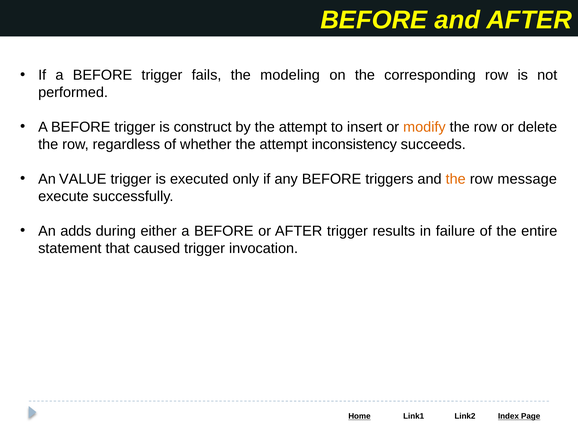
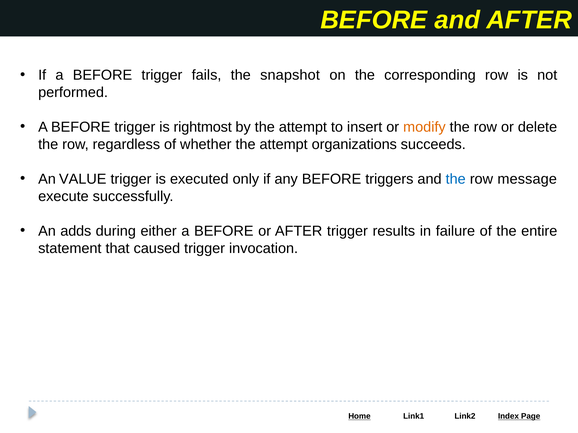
modeling: modeling -> snapshot (290, 75)
construct: construct -> rightmost (203, 127)
inconsistency: inconsistency -> organizations (354, 144)
the colour: orange -> blue (456, 179)
